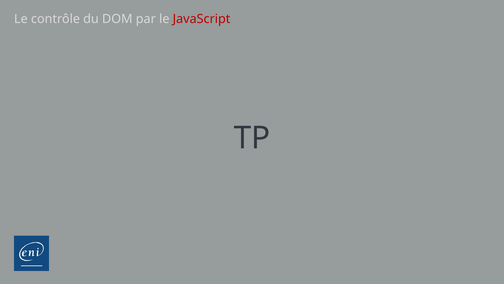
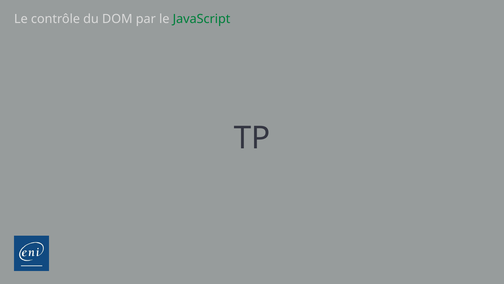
JavaScript colour: red -> green (202, 19)
